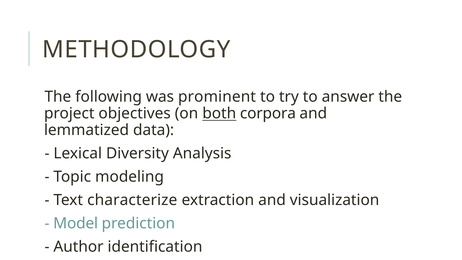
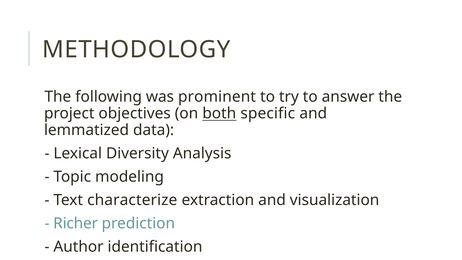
corpora: corpora -> specific (268, 113)
Model: Model -> Richer (76, 223)
